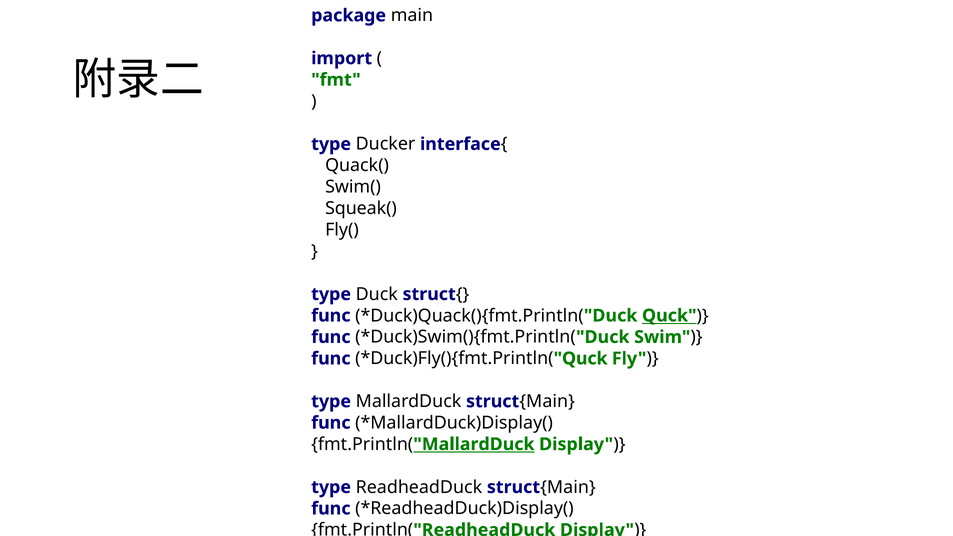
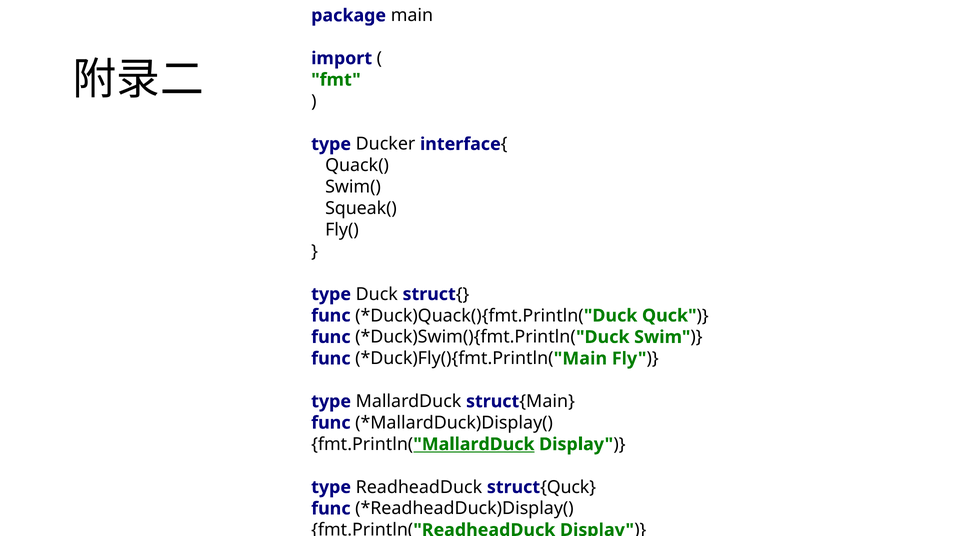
Quck underline: present -> none (669, 316)
Quck: Quck -> Main (580, 359)
Main: Main -> Quck (568, 487)
